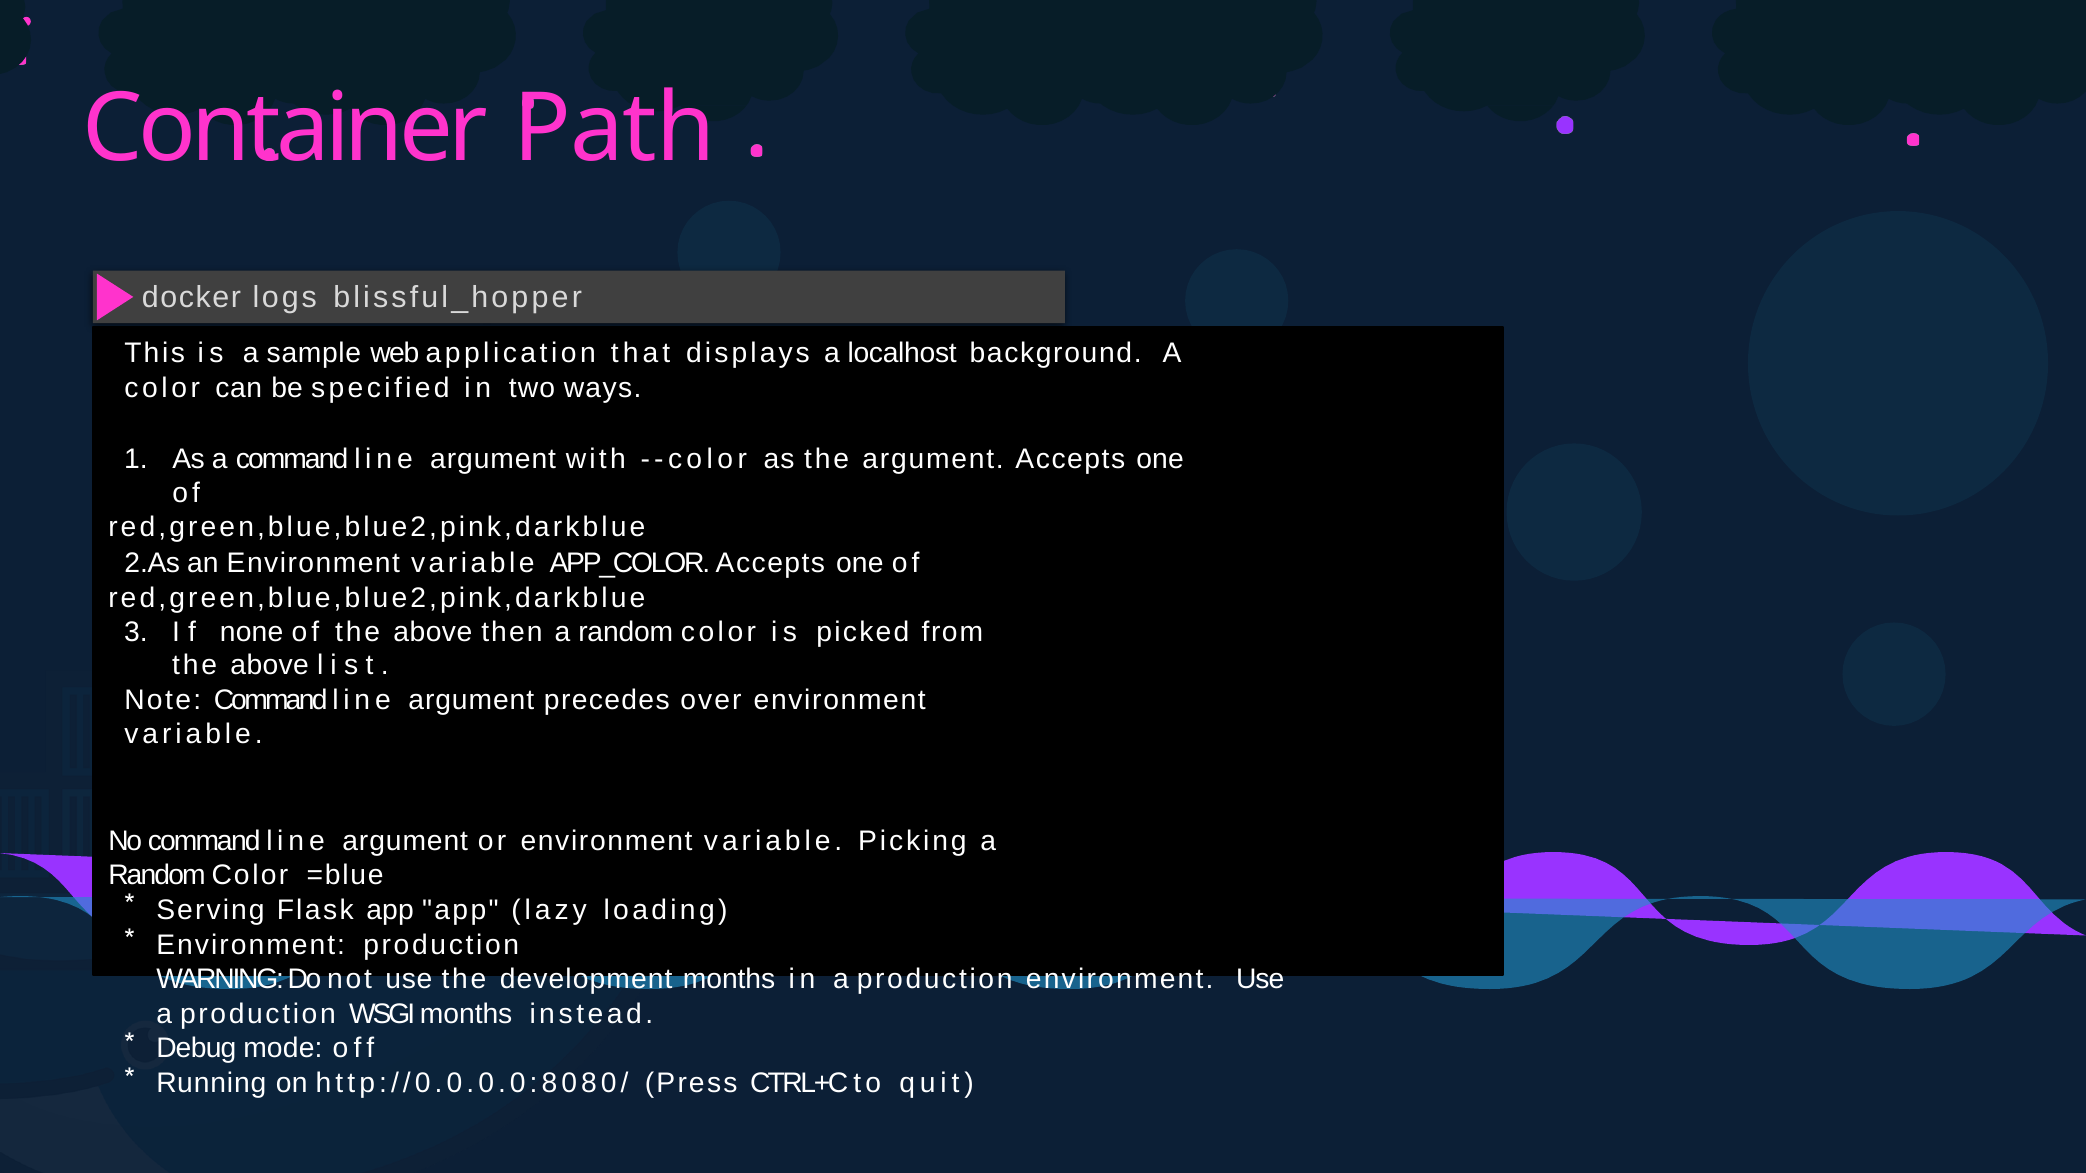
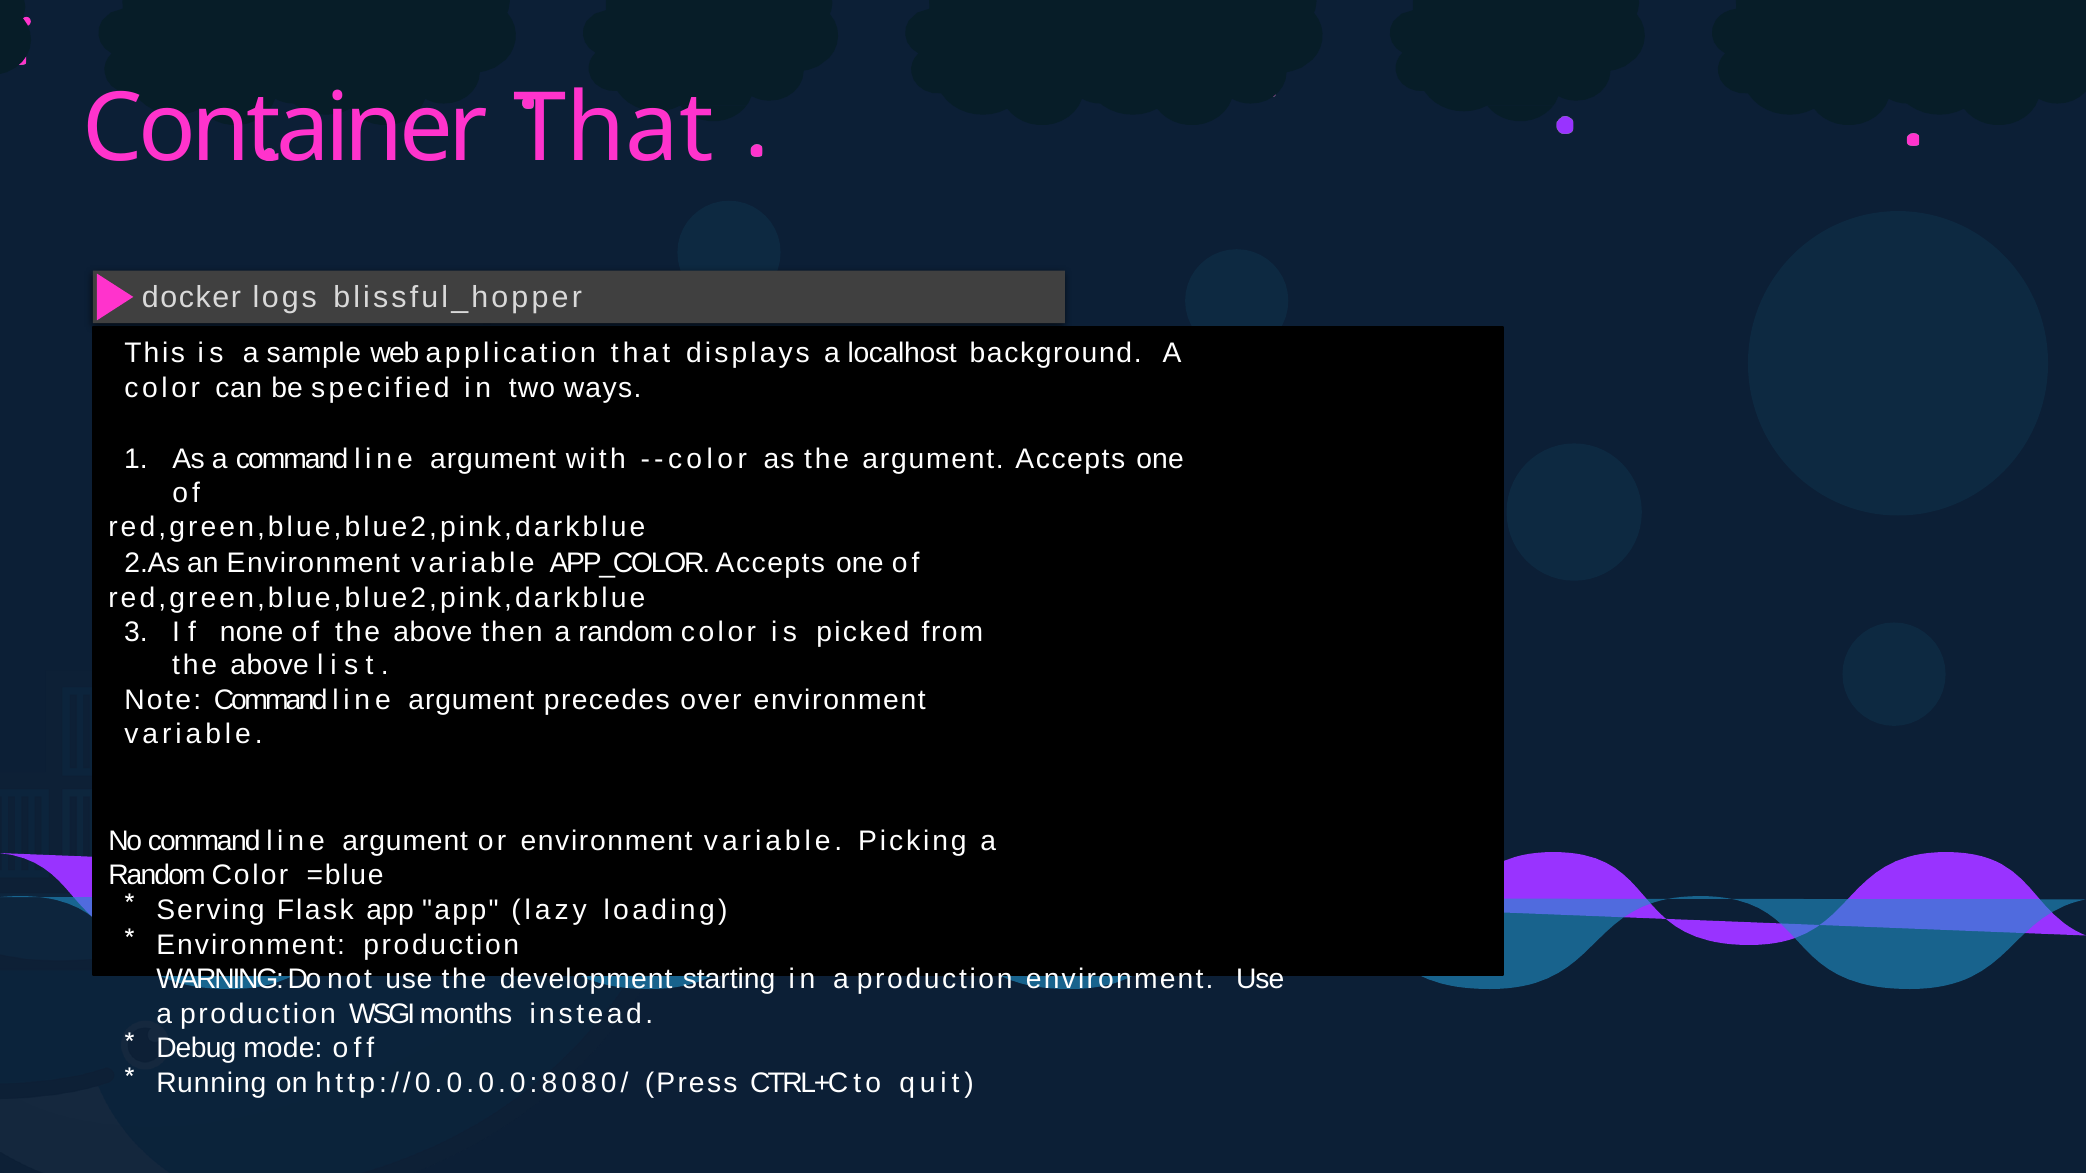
Container Path: Path -> That (614, 129)
development months: months -> starting (729, 980)
